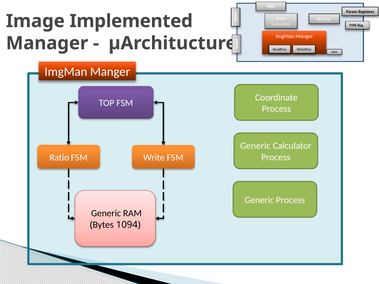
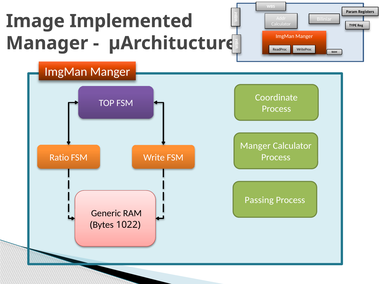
Generic: Generic -> Manger (255, 146)
Generic: Generic -> Passing (259, 200)
1094: 1094 -> 1022 (127, 225)
